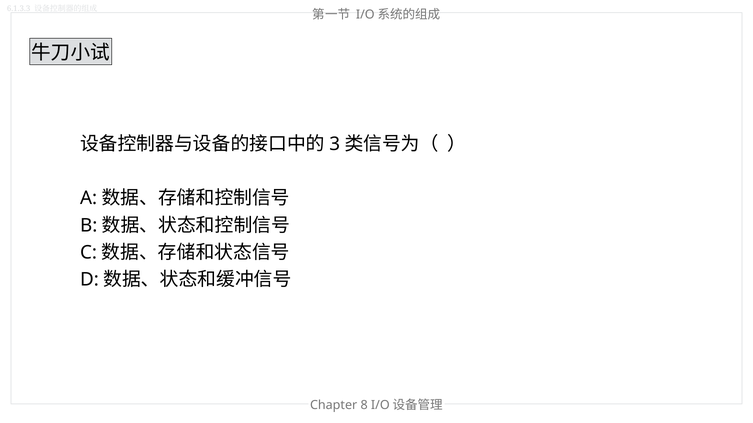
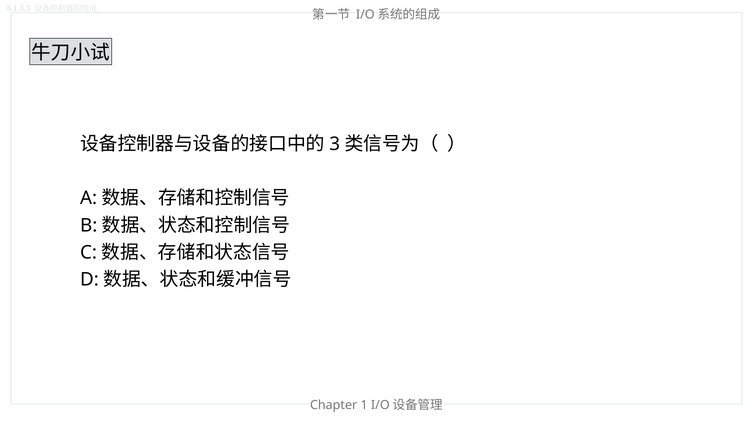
8: 8 -> 1 (364, 405)
